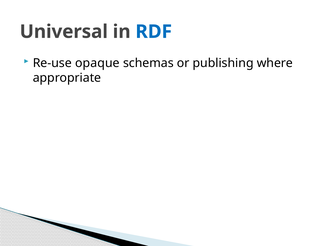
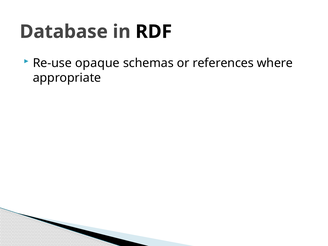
Universal: Universal -> Database (64, 32)
RDF colour: blue -> black (154, 32)
publishing: publishing -> references (223, 63)
